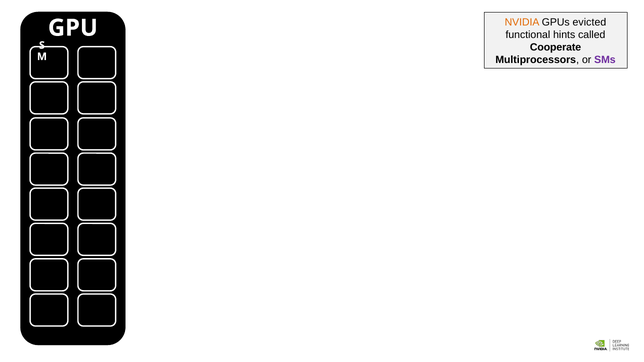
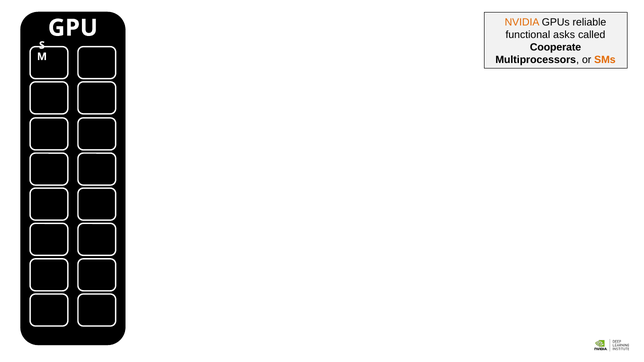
evicted: evicted -> reliable (589, 22)
hints: hints -> asks (564, 35)
SMs colour: purple -> orange (605, 60)
